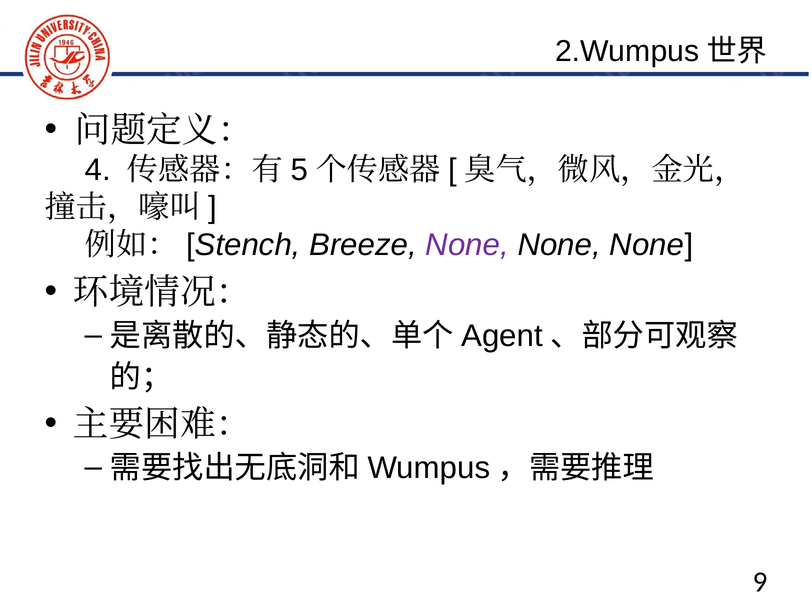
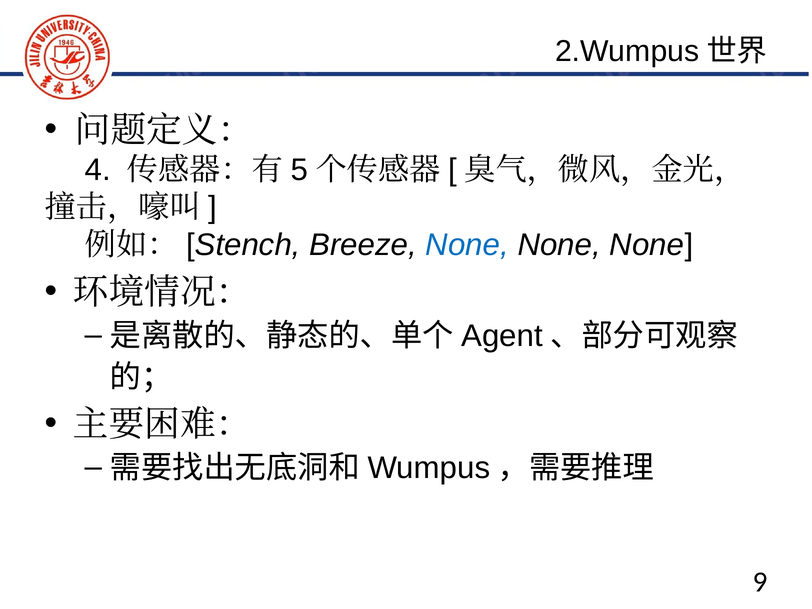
None colour: purple -> blue (467, 245)
